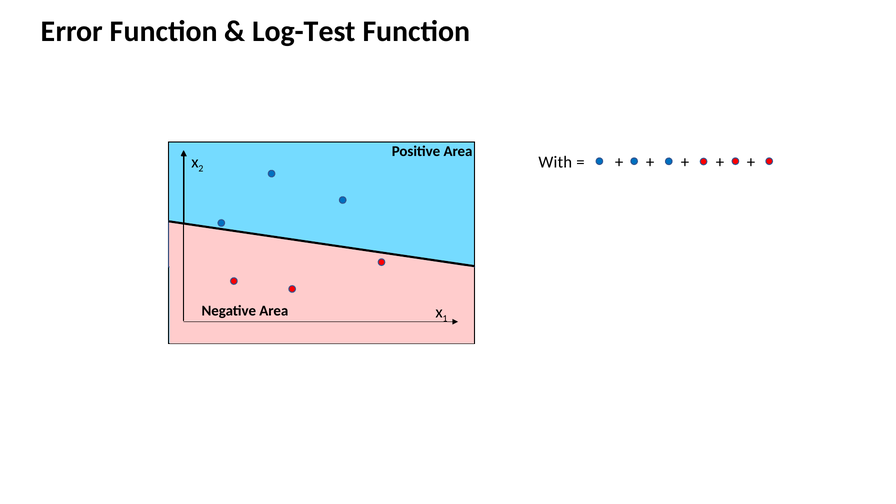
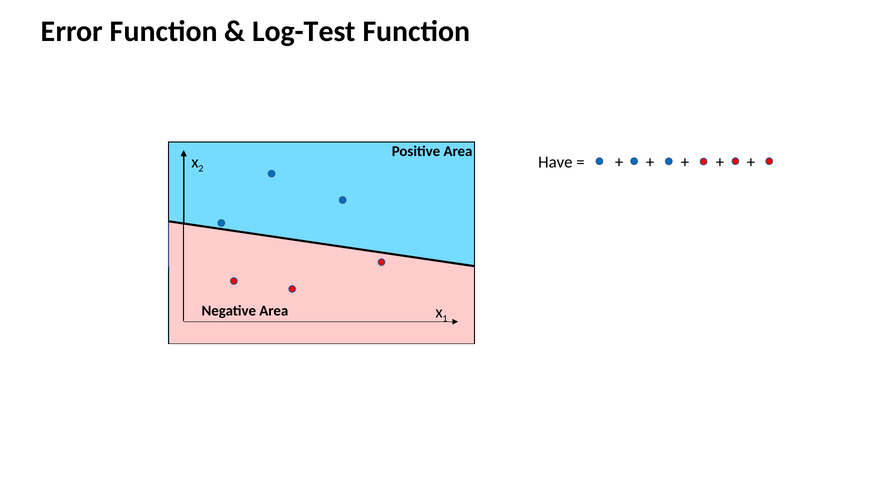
With: With -> Have (555, 162)
